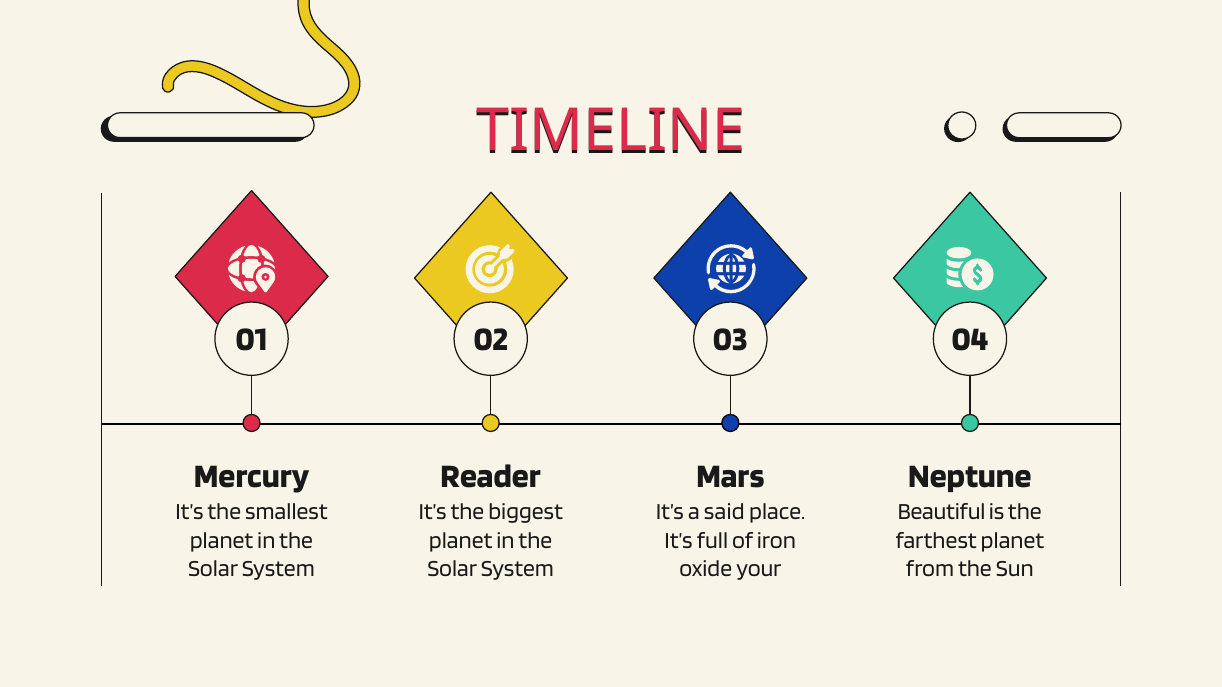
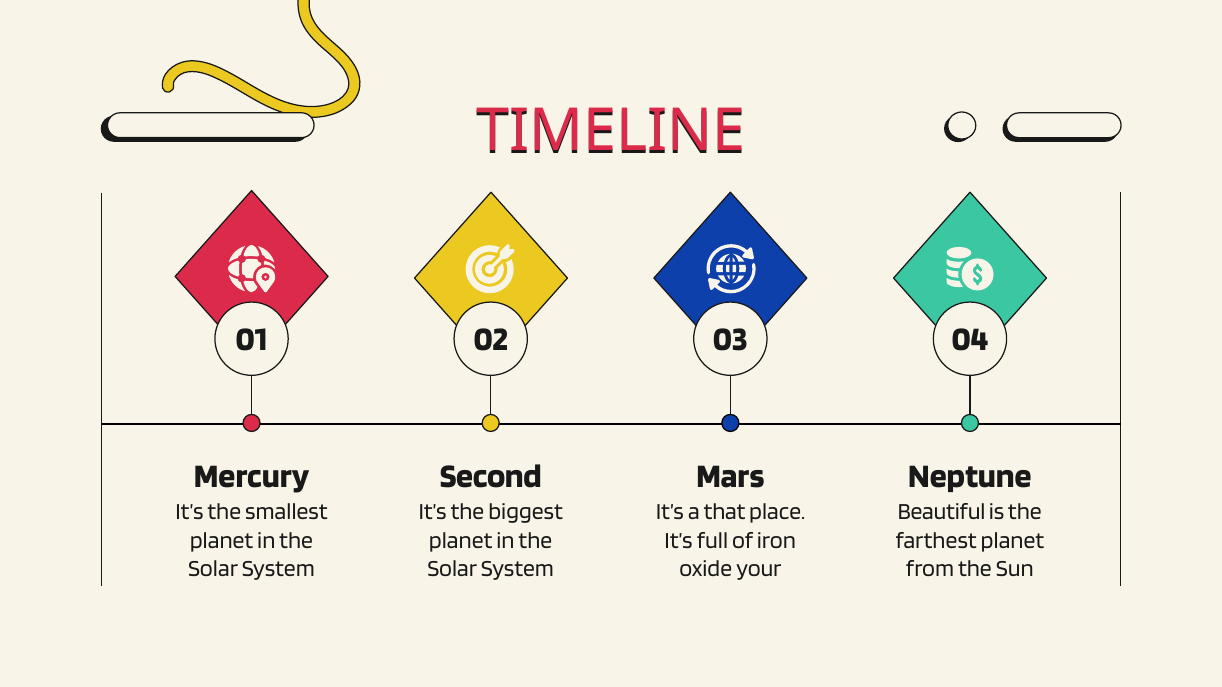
Reader: Reader -> Second (491, 476)
said: said -> that (725, 512)
